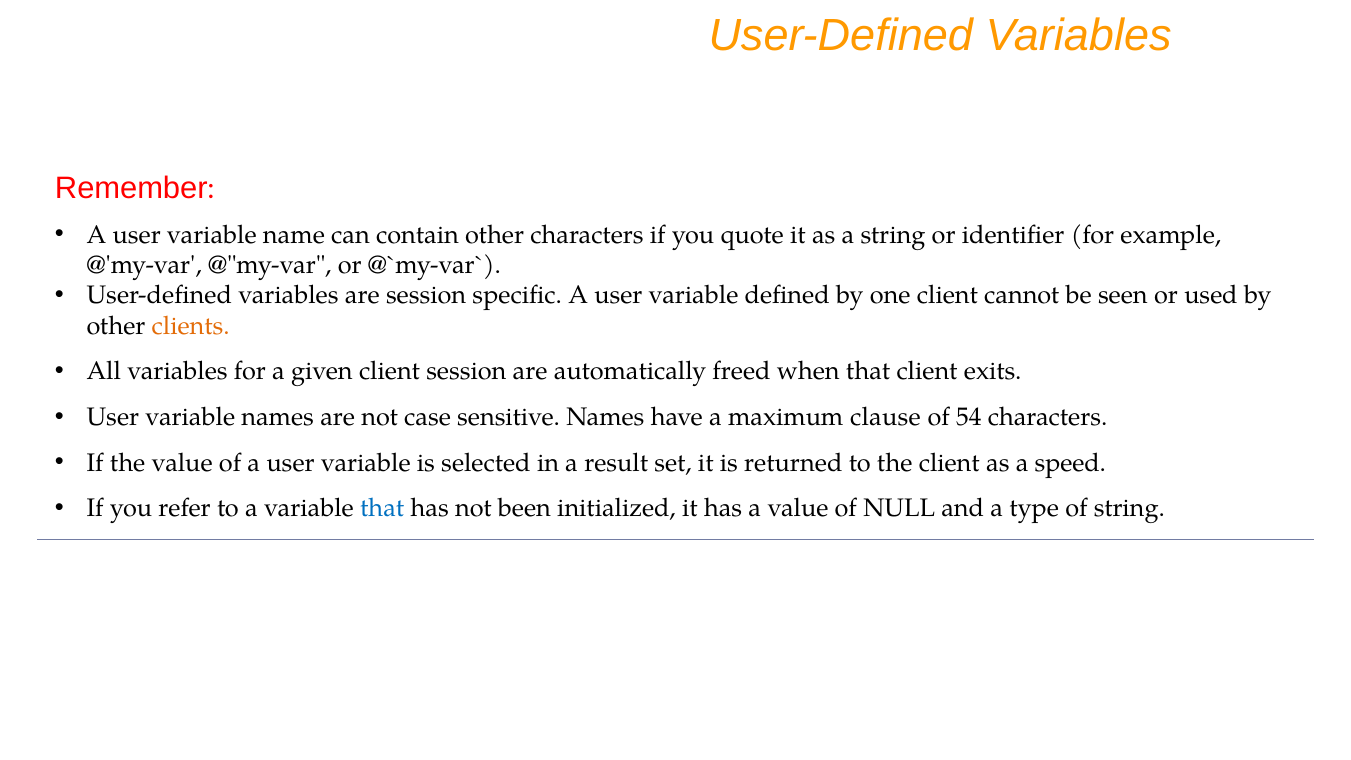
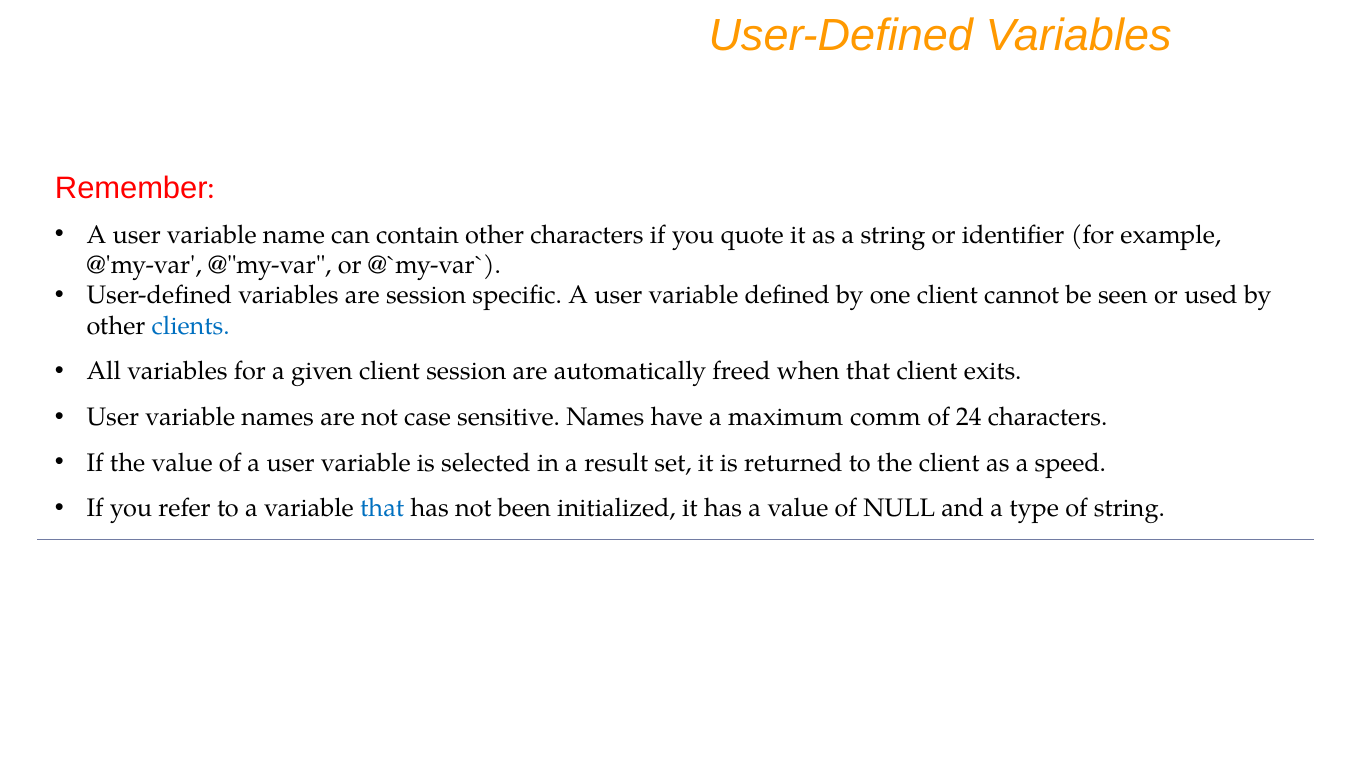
clients colour: orange -> blue (191, 326)
clause: clause -> comm (885, 417)
54: 54 -> 24 (969, 417)
